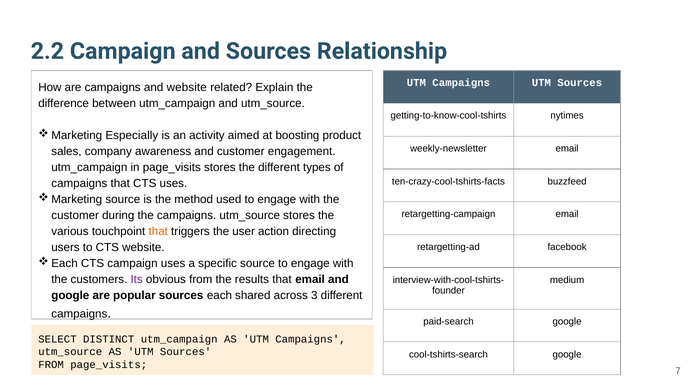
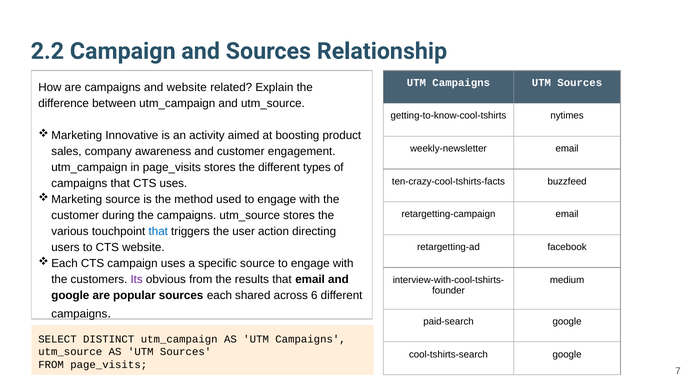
Especially: Especially -> Innovative (132, 135)
that colour: orange -> blue (158, 231)
3: 3 -> 6 (314, 296)
